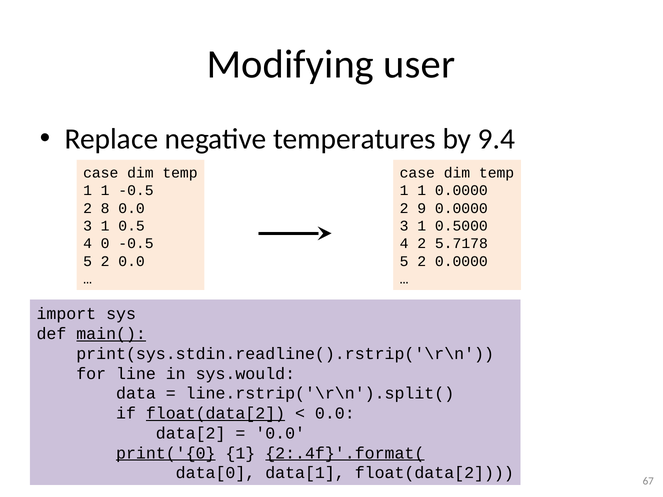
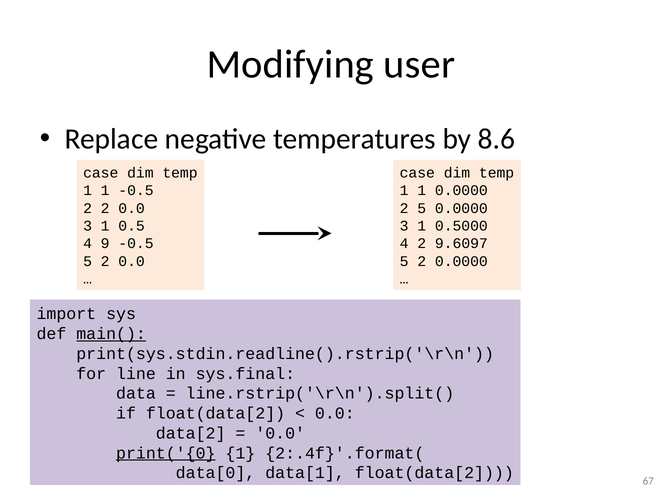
9.4: 9.4 -> 8.6 (497, 139)
2 8: 8 -> 2 (105, 208)
2 9: 9 -> 5 (422, 208)
0: 0 -> 9 (105, 244)
5.7178: 5.7178 -> 9.6097 (461, 244)
sys.would: sys.would -> sys.final (245, 374)
float(data[2 underline: present -> none (216, 414)
2:.4f}'.format( underline: present -> none (345, 453)
